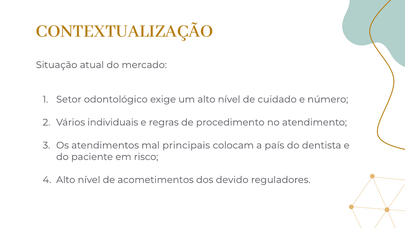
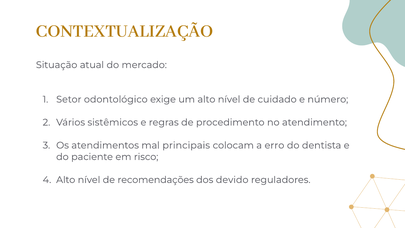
individuais: individuais -> sistêmicos (113, 122)
país: país -> erro (274, 145)
acometimentos: acometimentos -> recomendações (156, 180)
